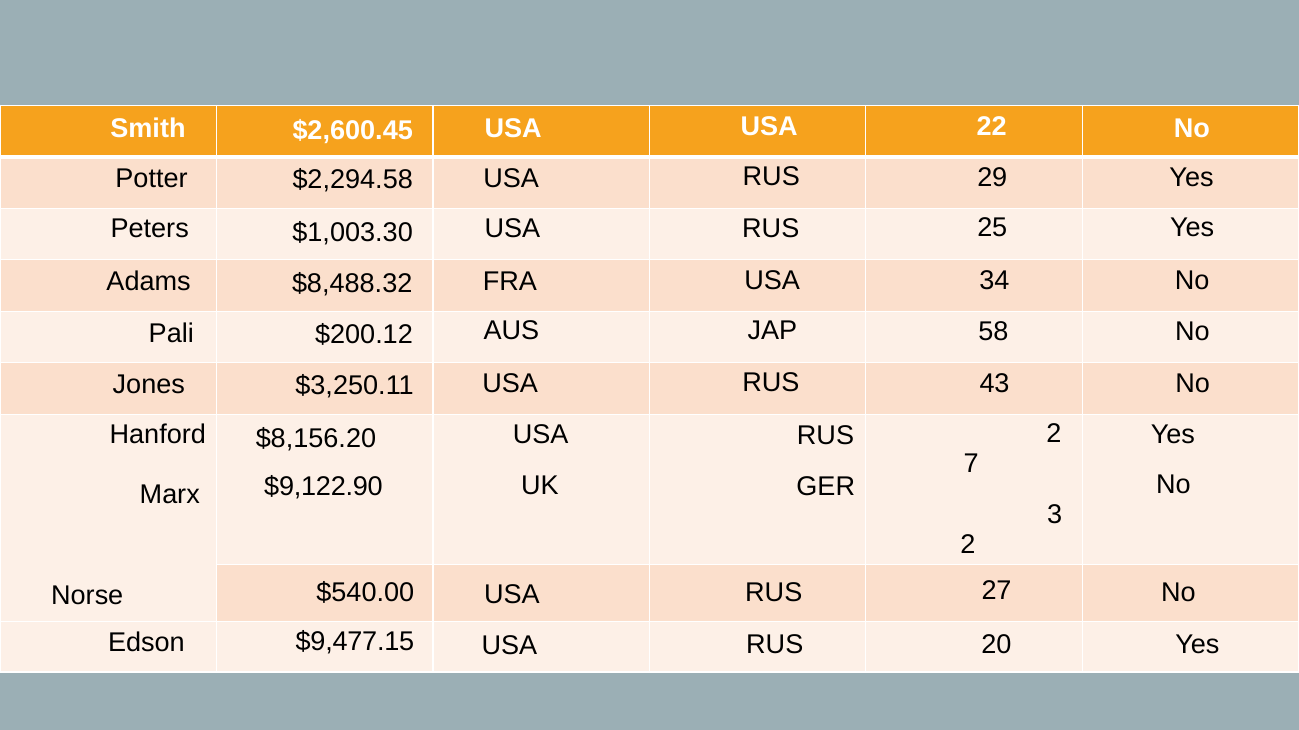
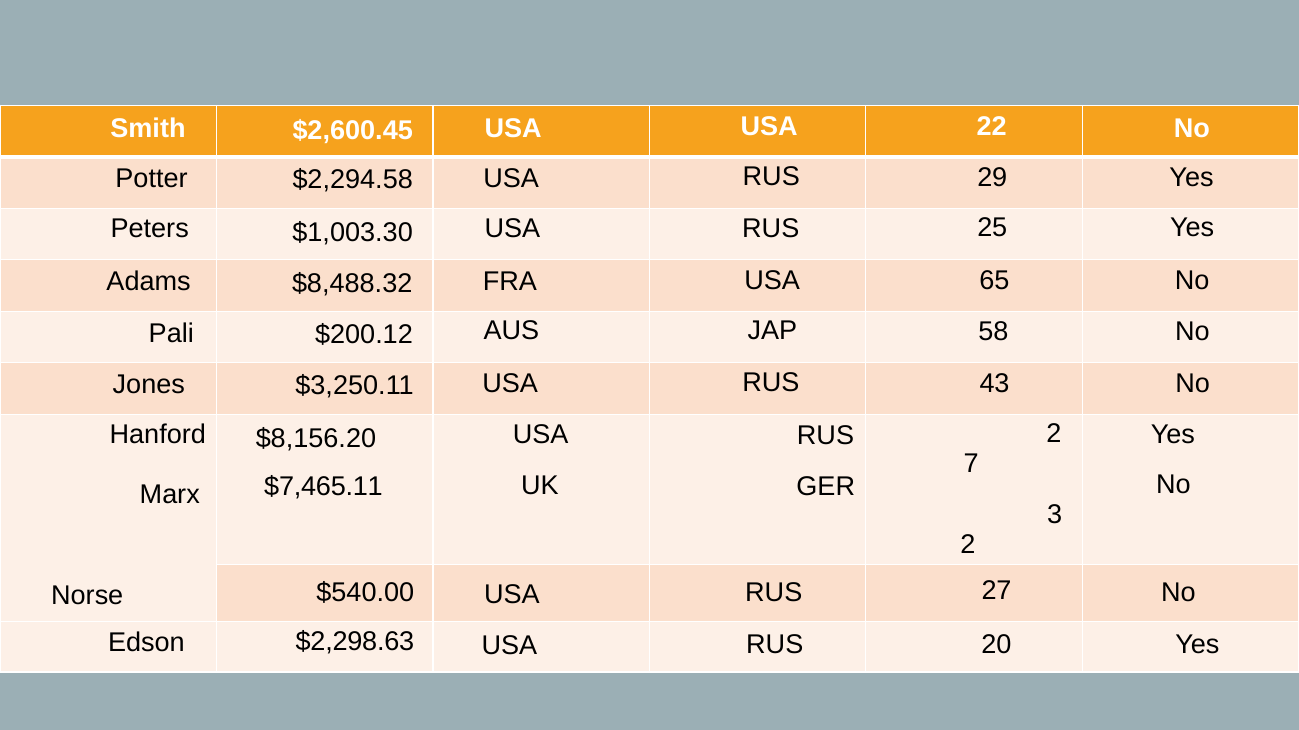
34: 34 -> 65 (994, 280)
$9,122.90: $9,122.90 -> $7,465.11 (323, 487)
$9,477.15: $9,477.15 -> $2,298.63 (355, 643)
